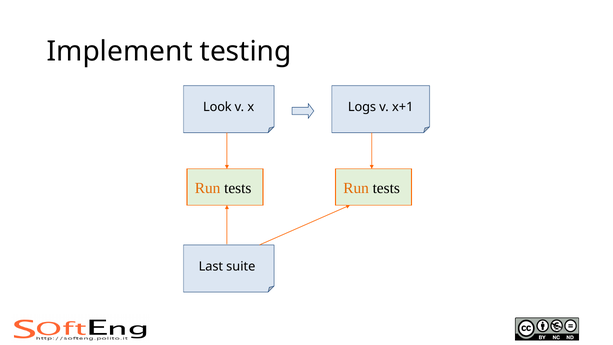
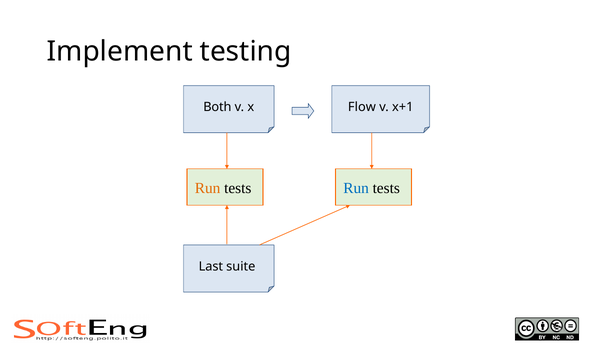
Look: Look -> Both (217, 107)
Logs: Logs -> Flow (362, 107)
Run colour: orange -> blue (356, 188)
